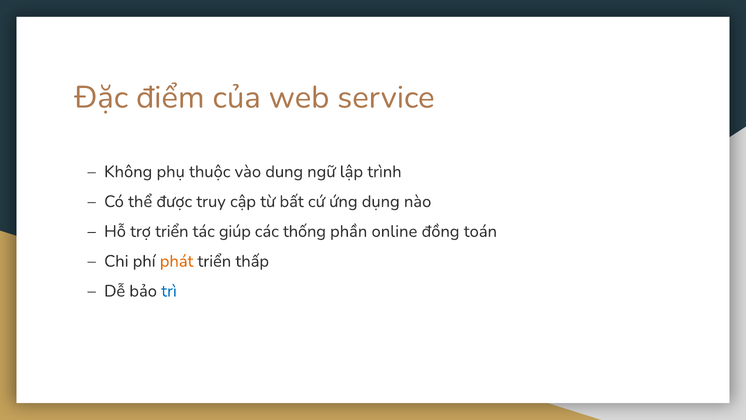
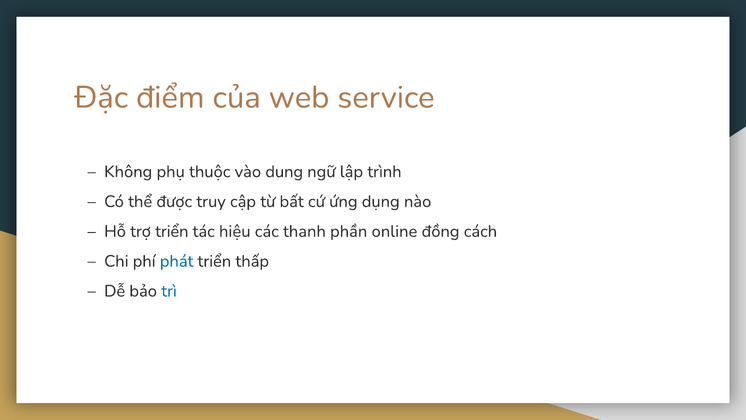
giúp: giúp -> hiệu (235, 231)
thống: thống -> thanh (304, 231)
toán: toán -> cách (480, 231)
phát colour: orange -> blue (177, 261)
